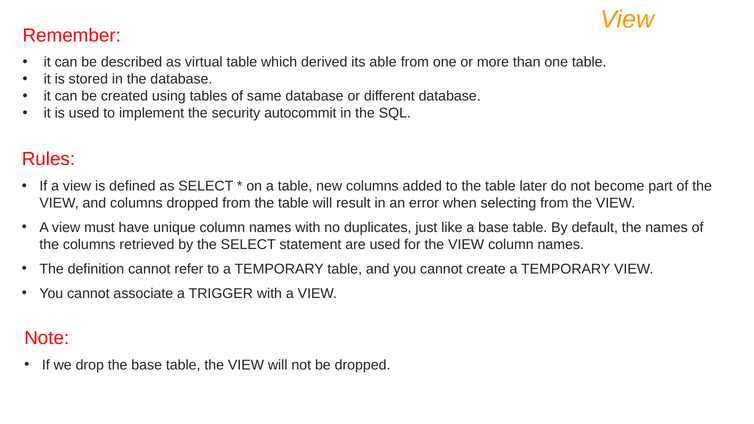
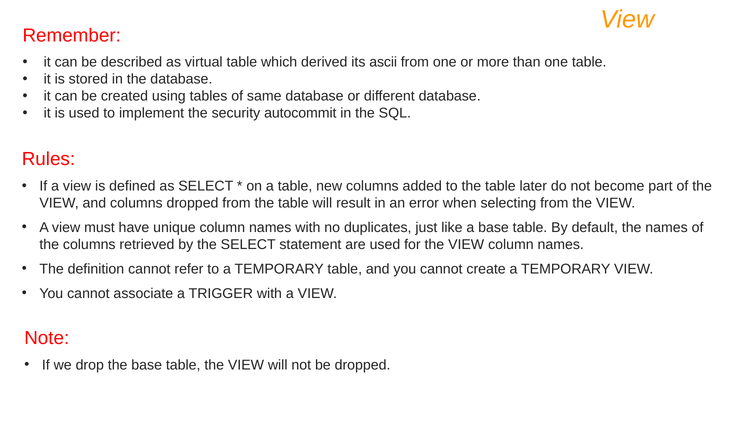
able: able -> ascii (383, 62)
